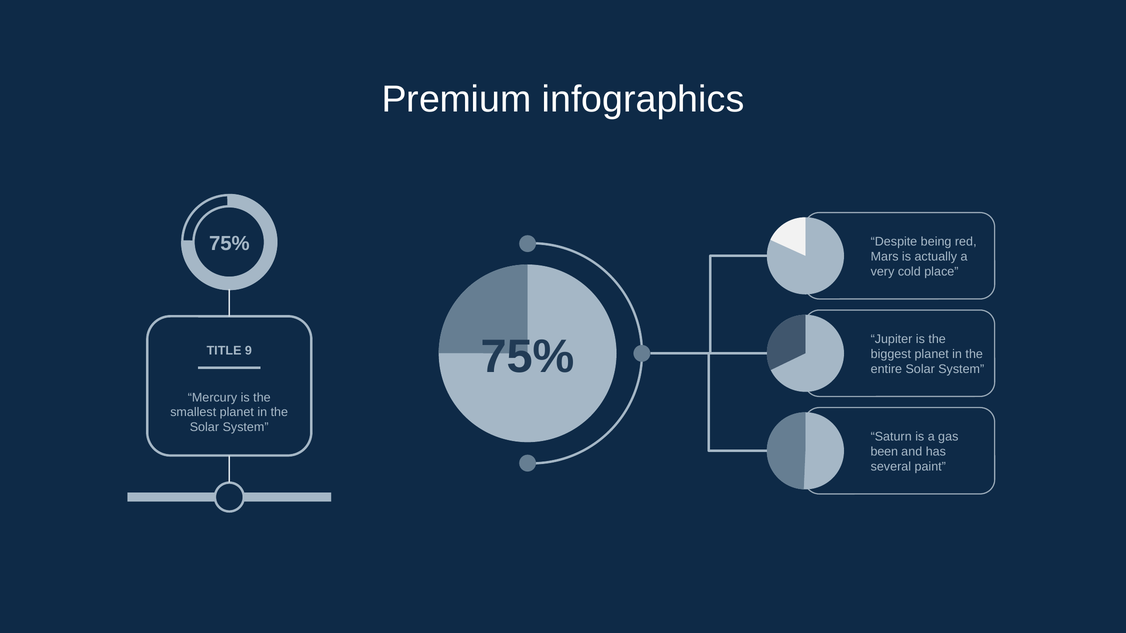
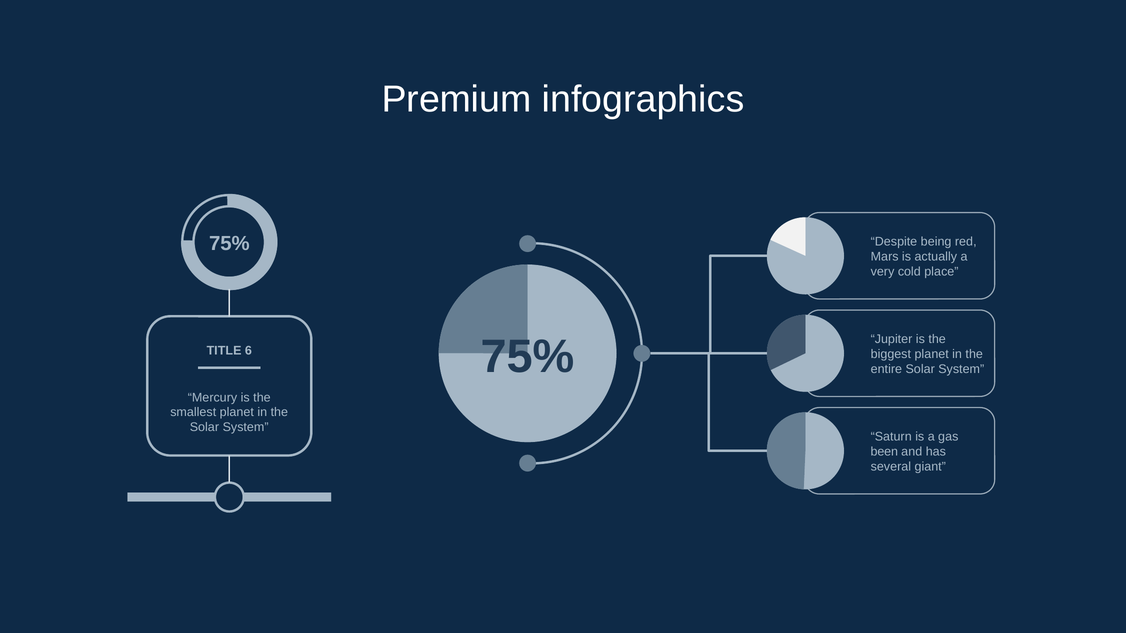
9: 9 -> 6 (248, 351)
paint: paint -> giant (930, 467)
